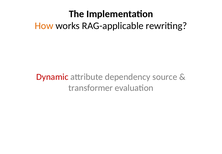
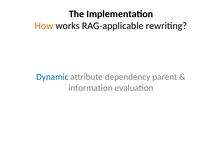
Dynamic colour: red -> blue (52, 77)
source: source -> parent (165, 77)
transformer: transformer -> information (91, 88)
